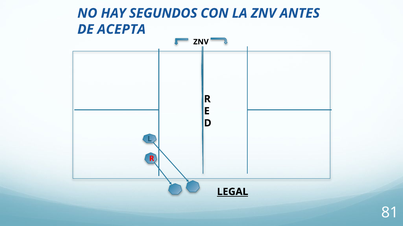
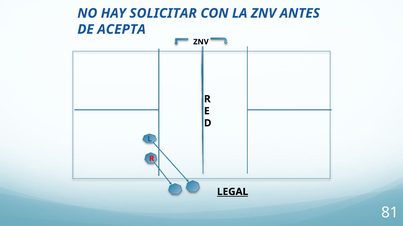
SEGUNDOS: SEGUNDOS -> SOLICITAR (163, 13)
